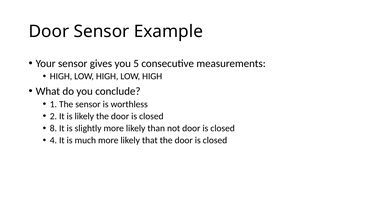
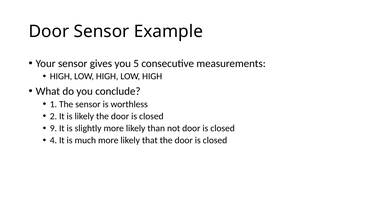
8: 8 -> 9 (53, 129)
